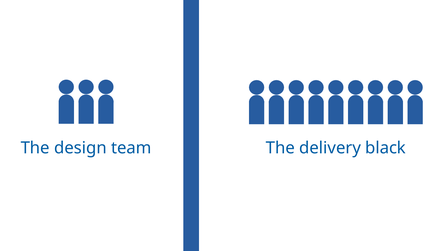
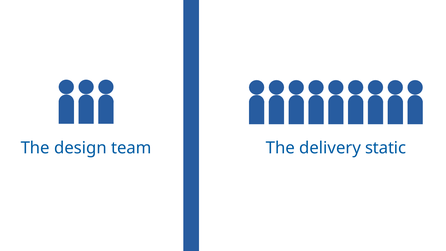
black: black -> static (386, 148)
